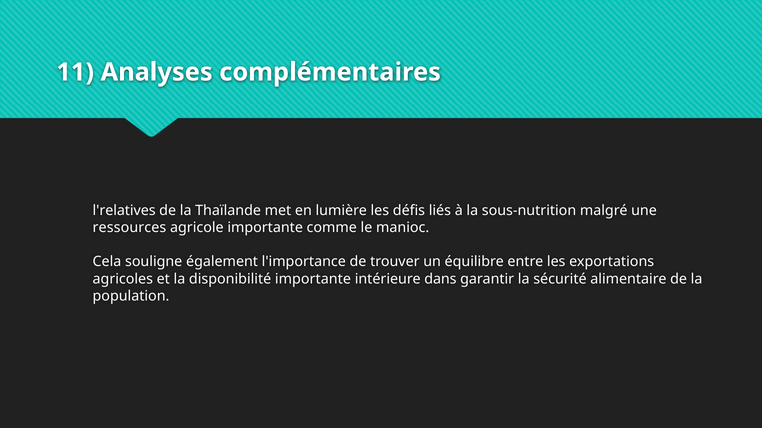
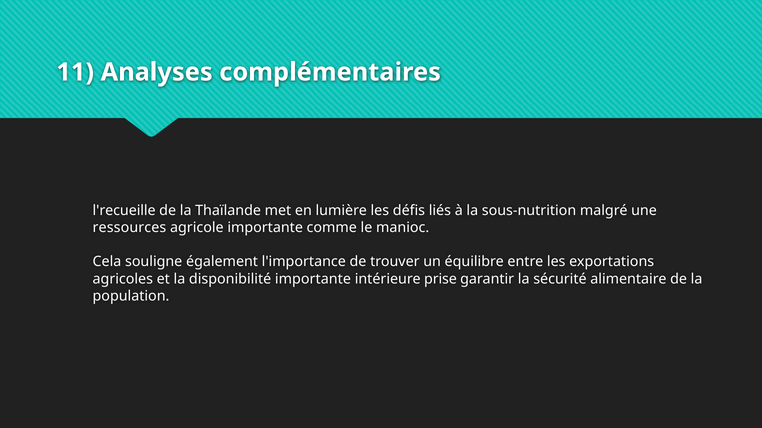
l'relatives: l'relatives -> l'recueille (124, 211)
dans: dans -> prise (440, 279)
